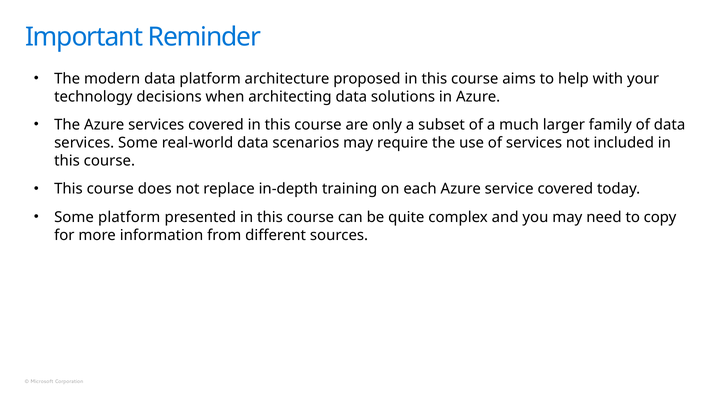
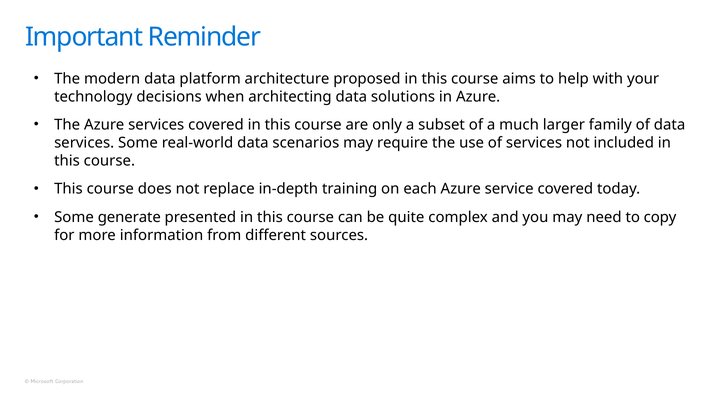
Some platform: platform -> generate (129, 217)
